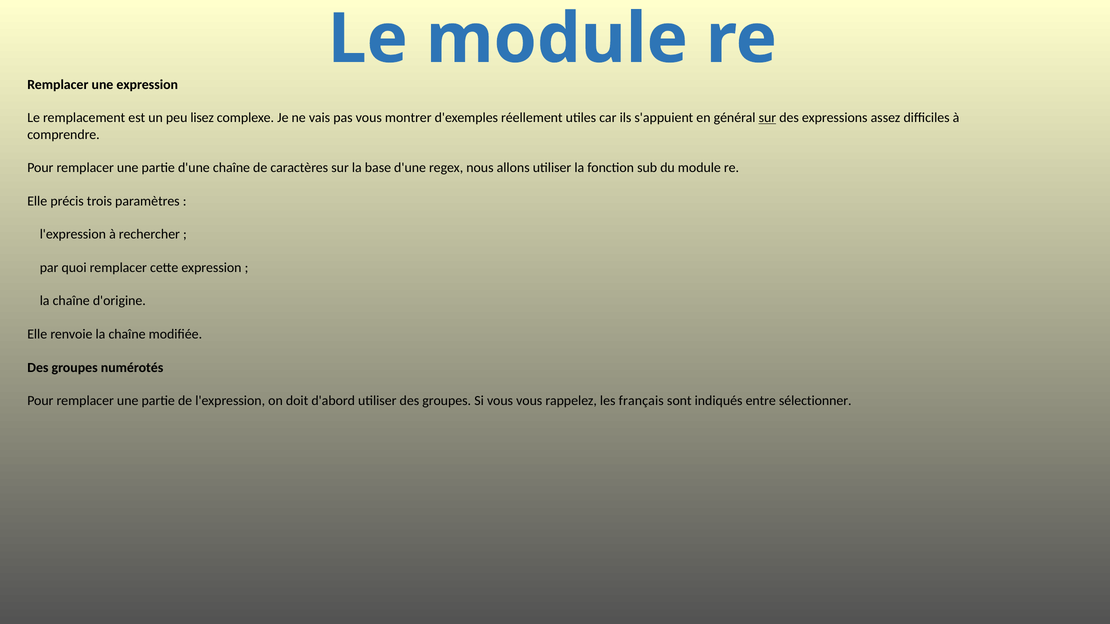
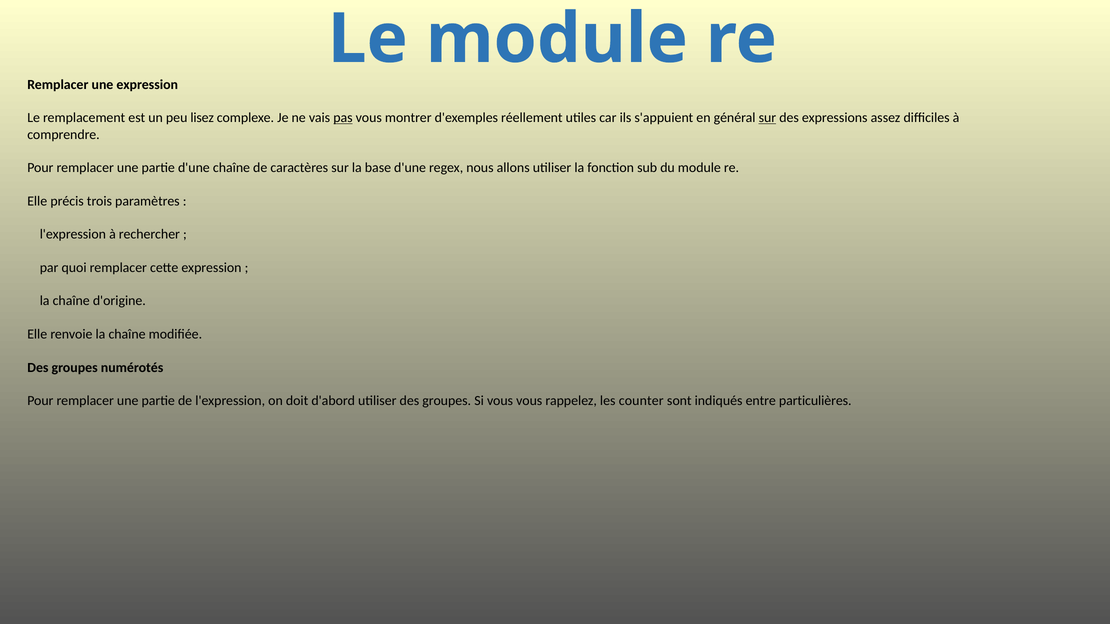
pas underline: none -> present (343, 118)
français: français -> counter (641, 401)
sélectionner: sélectionner -> particulières (815, 401)
